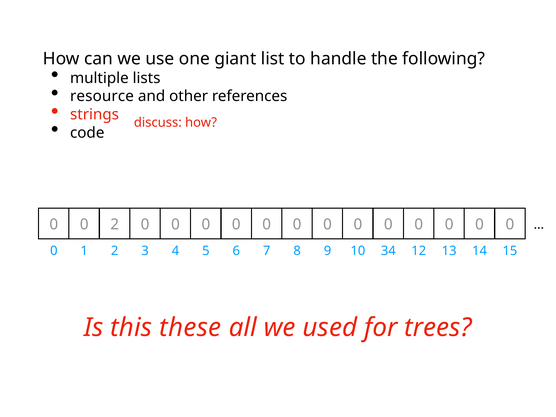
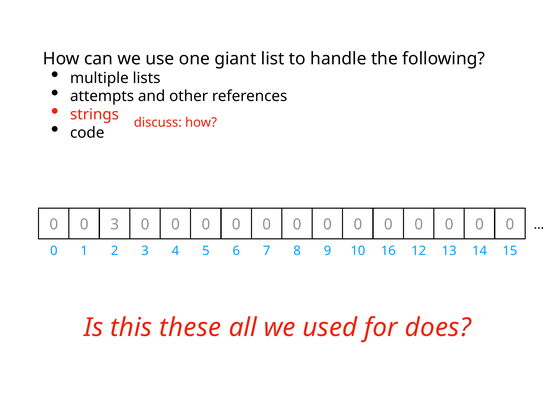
resource: resource -> attempts (102, 96)
0 2: 2 -> 3 (115, 225)
34: 34 -> 16 (388, 251)
trees: trees -> does (438, 328)
